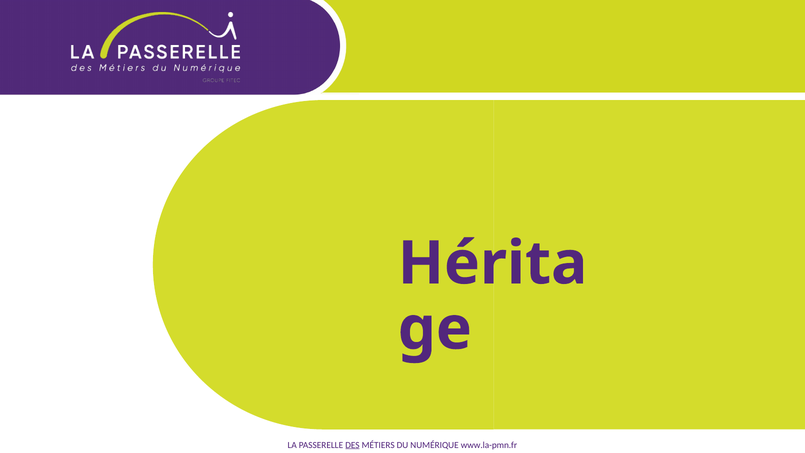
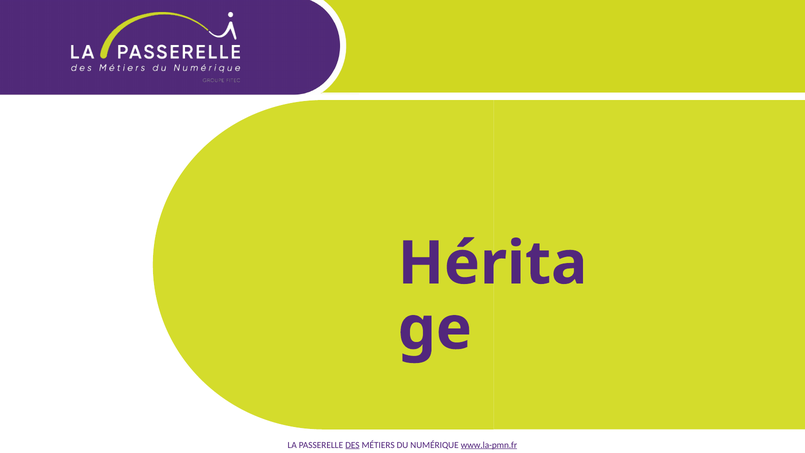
www.la-pmn.fr underline: none -> present (489, 445)
